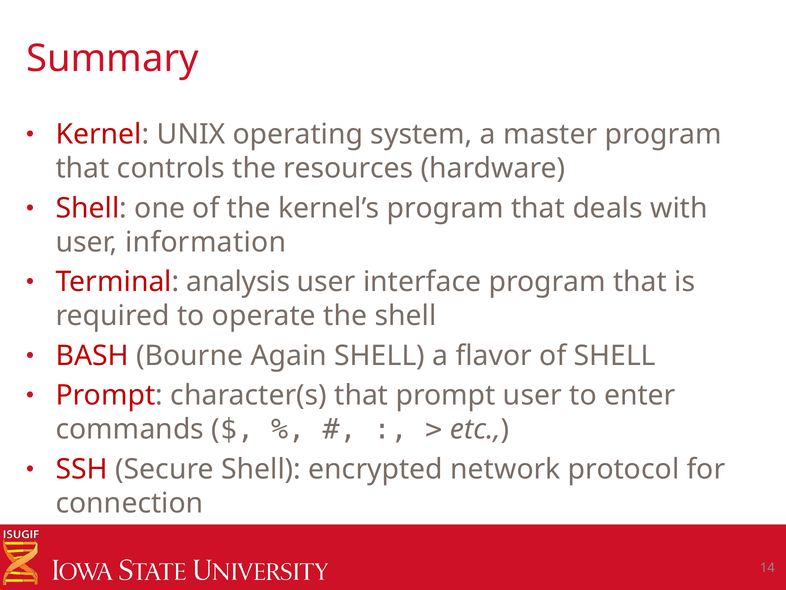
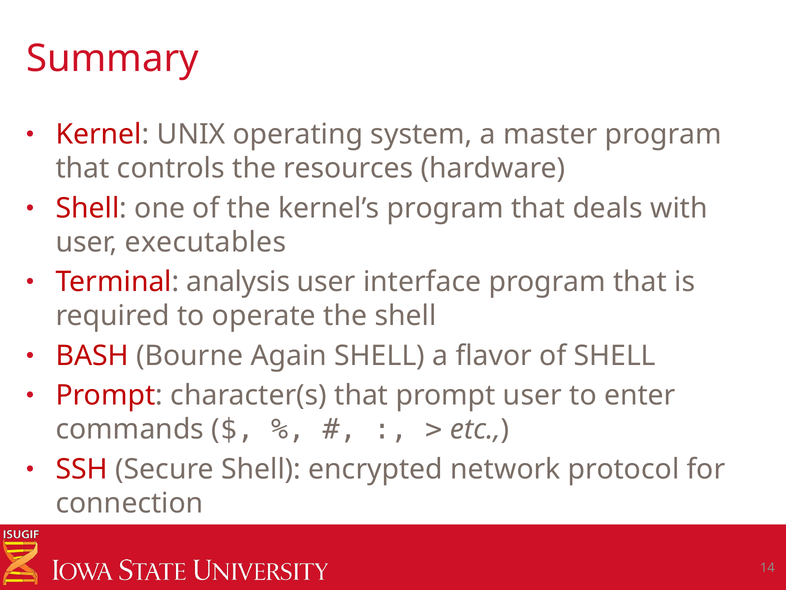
information: information -> executables (206, 242)
